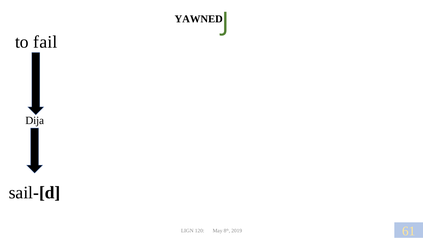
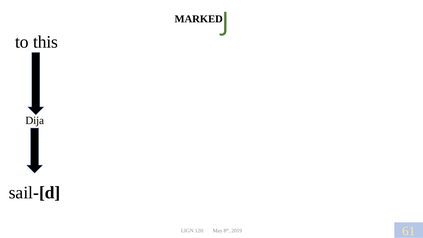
YAWNED: YAWNED -> MARKED (199, 19)
fail: fail -> this (45, 42)
